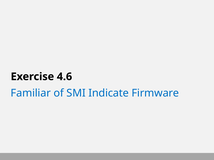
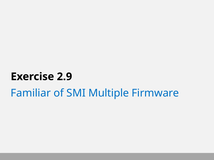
4.6: 4.6 -> 2.9 (64, 77)
Indicate: Indicate -> Multiple (109, 93)
